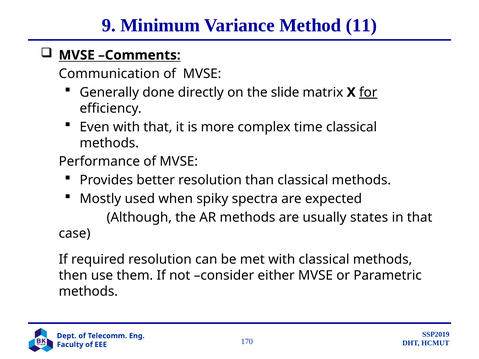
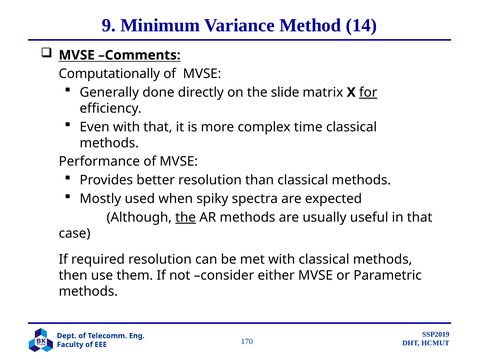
11: 11 -> 14 (361, 25)
Communication: Communication -> Computationally (109, 74)
the underline: none -> present (186, 218)
states: states -> useful (369, 218)
